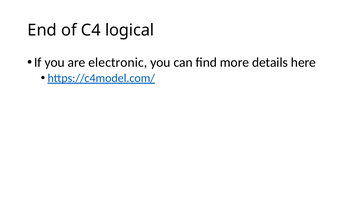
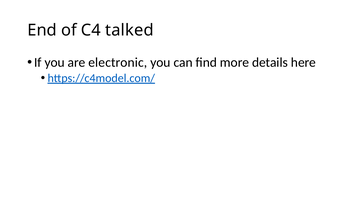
logical: logical -> talked (129, 30)
